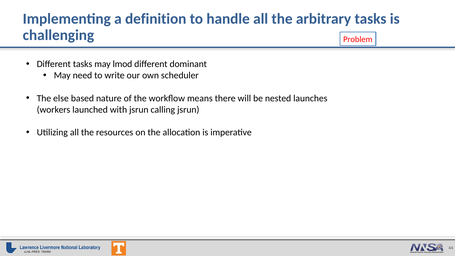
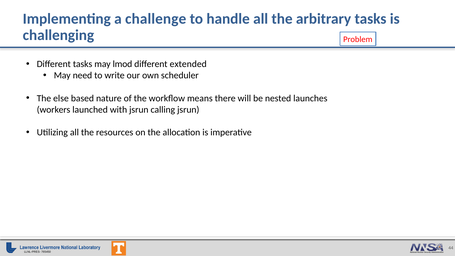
definition: definition -> challenge (156, 19)
dominant: dominant -> extended (188, 64)
